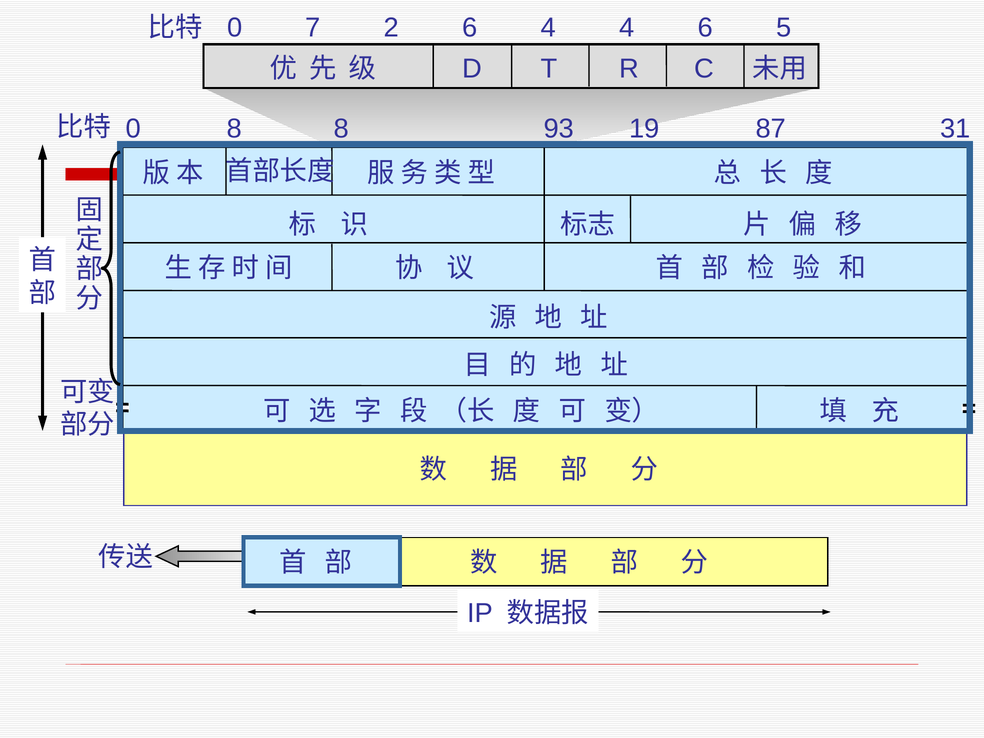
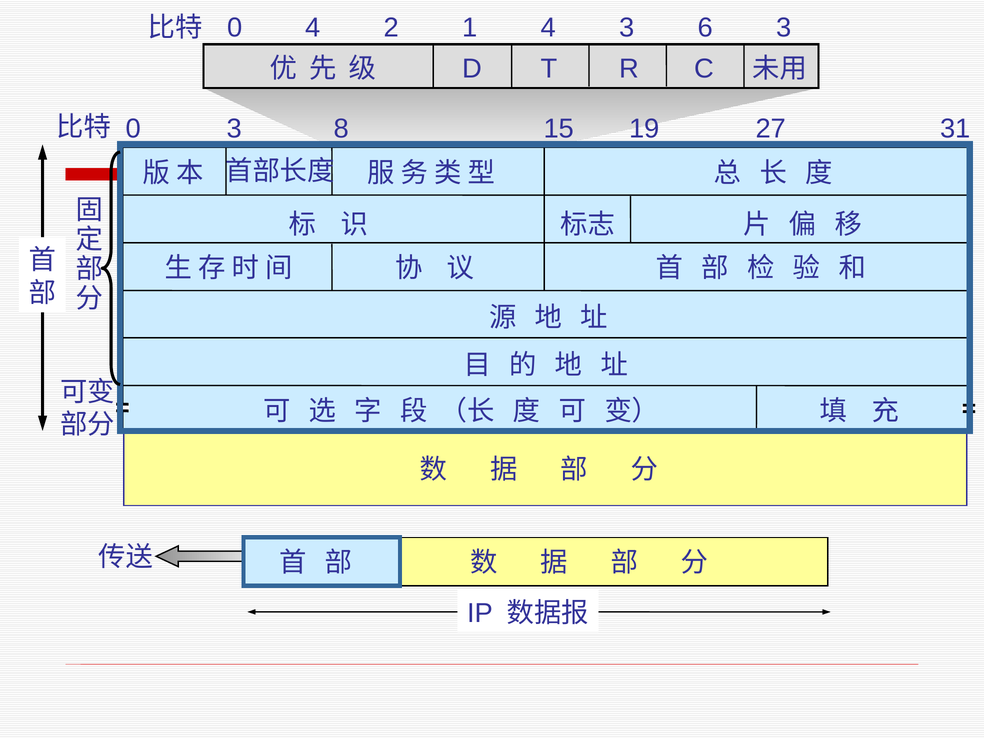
0 7: 7 -> 4 (313, 28)
2 6: 6 -> 1 (470, 28)
4 4: 4 -> 3 (627, 28)
6 5: 5 -> 3 (784, 28)
0 8: 8 -> 3 (234, 129)
93: 93 -> 15 (559, 129)
87: 87 -> 27 (771, 129)
